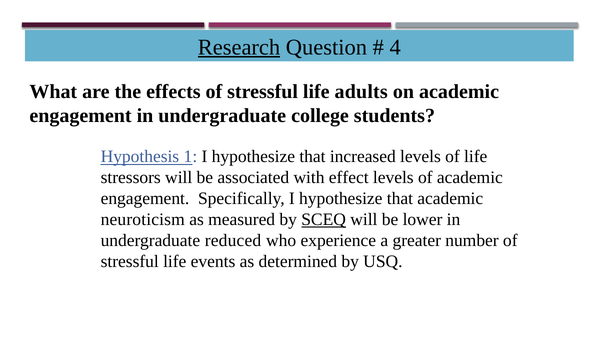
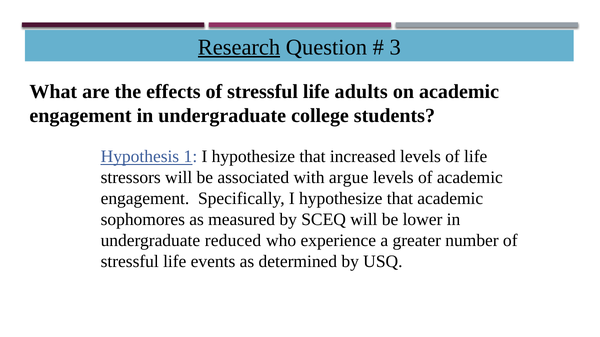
4: 4 -> 3 (395, 47)
effect: effect -> argue (349, 178)
neuroticism: neuroticism -> sophomores (143, 220)
SCEQ underline: present -> none (324, 220)
